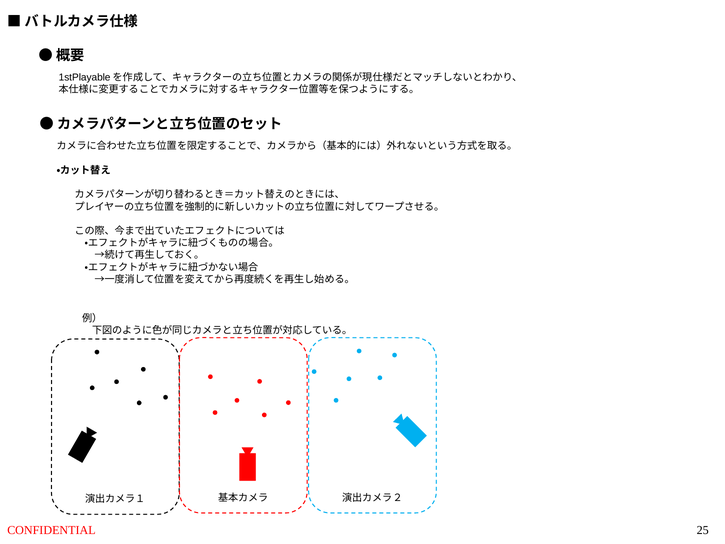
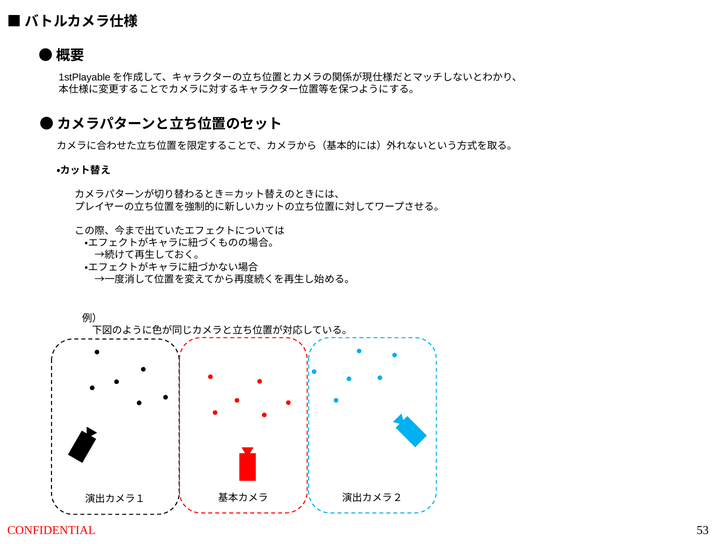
25: 25 -> 53 (703, 530)
